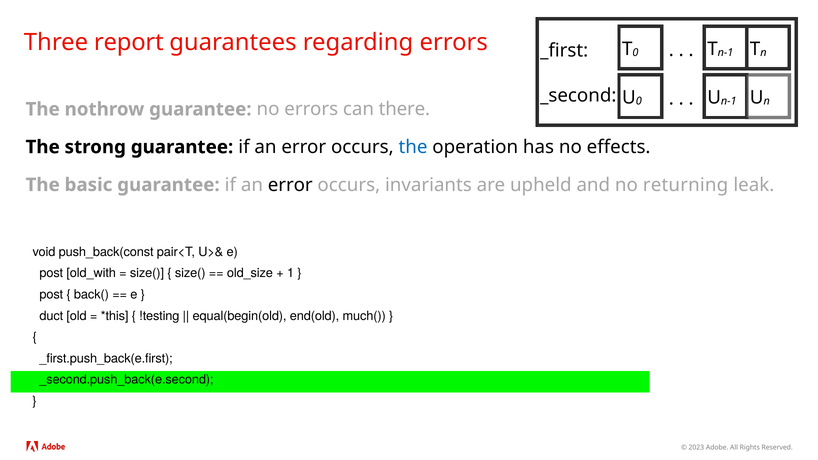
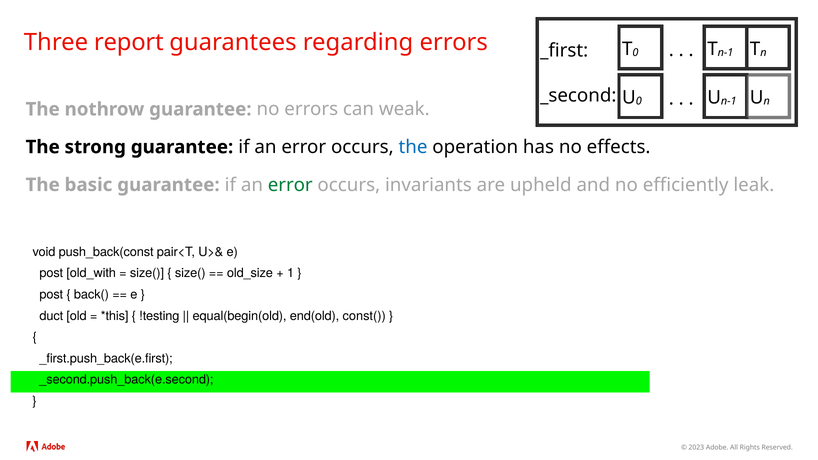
there: there -> weak (404, 109)
error colour: black -> green (290, 185)
returning: returning -> efficiently (686, 185)
much(: much( -> const( (364, 316)
